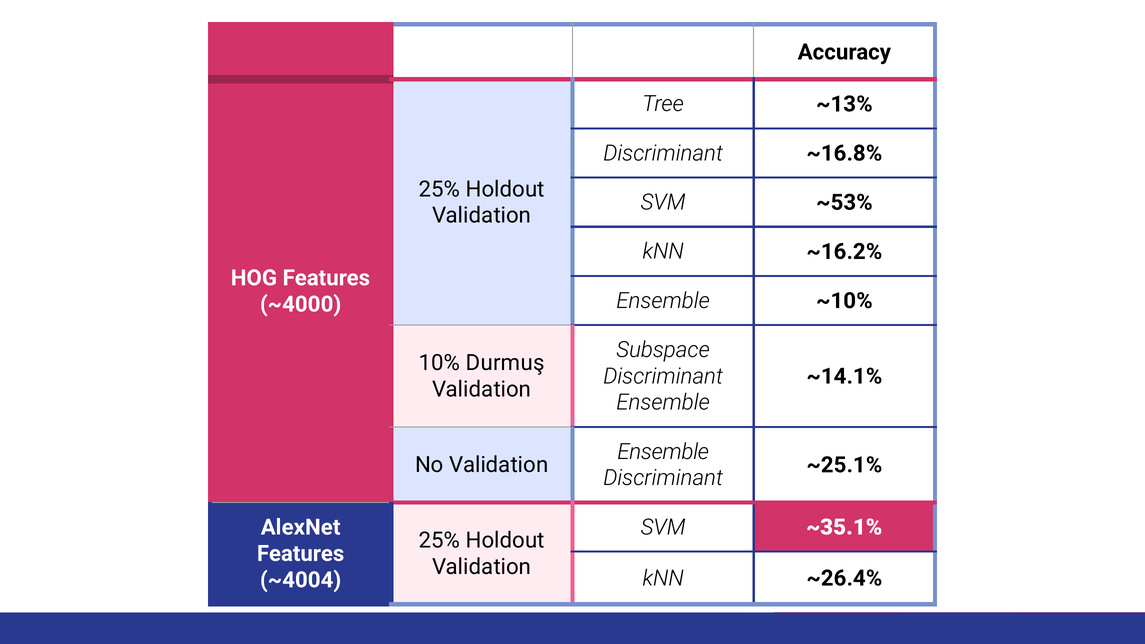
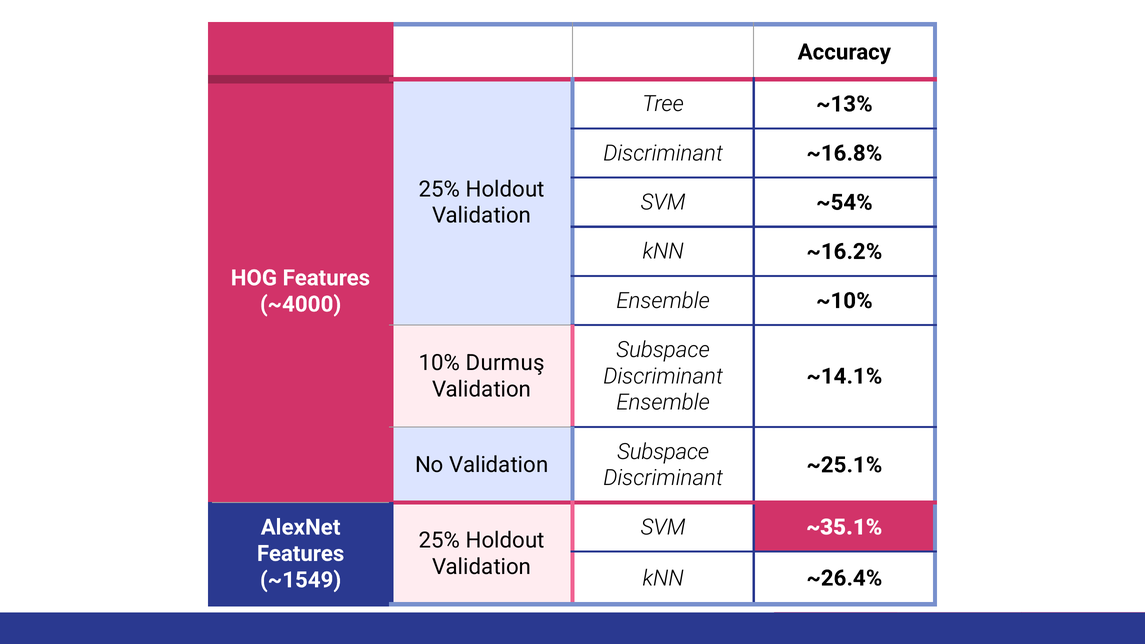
~53%: ~53% -> ~54% (844, 202)
Ensemble: Ensemble -> Subspace (663, 452)
~4004: ~4004 -> ~1549 (301, 580)
